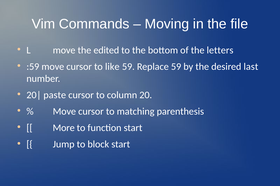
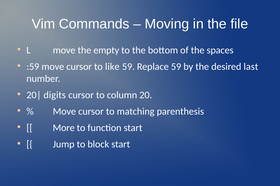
edited: edited -> empty (106, 50)
letters: letters -> spaces (220, 50)
paste: paste -> digits (55, 95)
